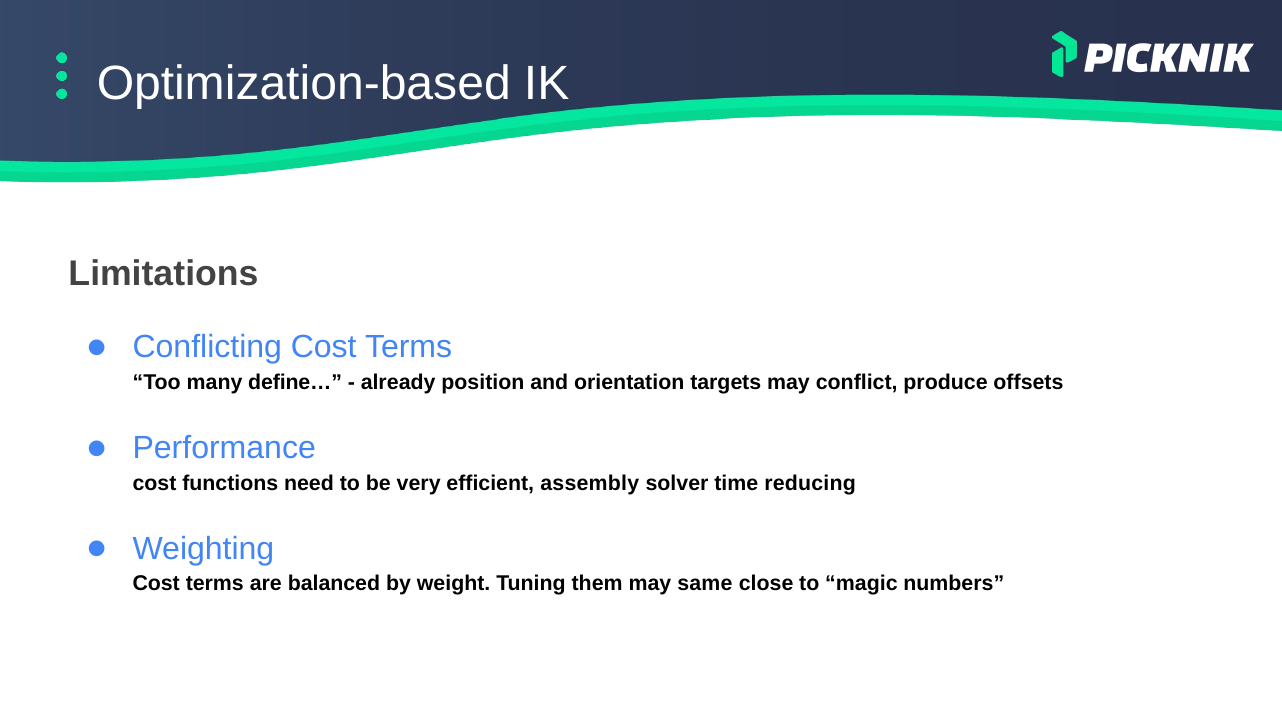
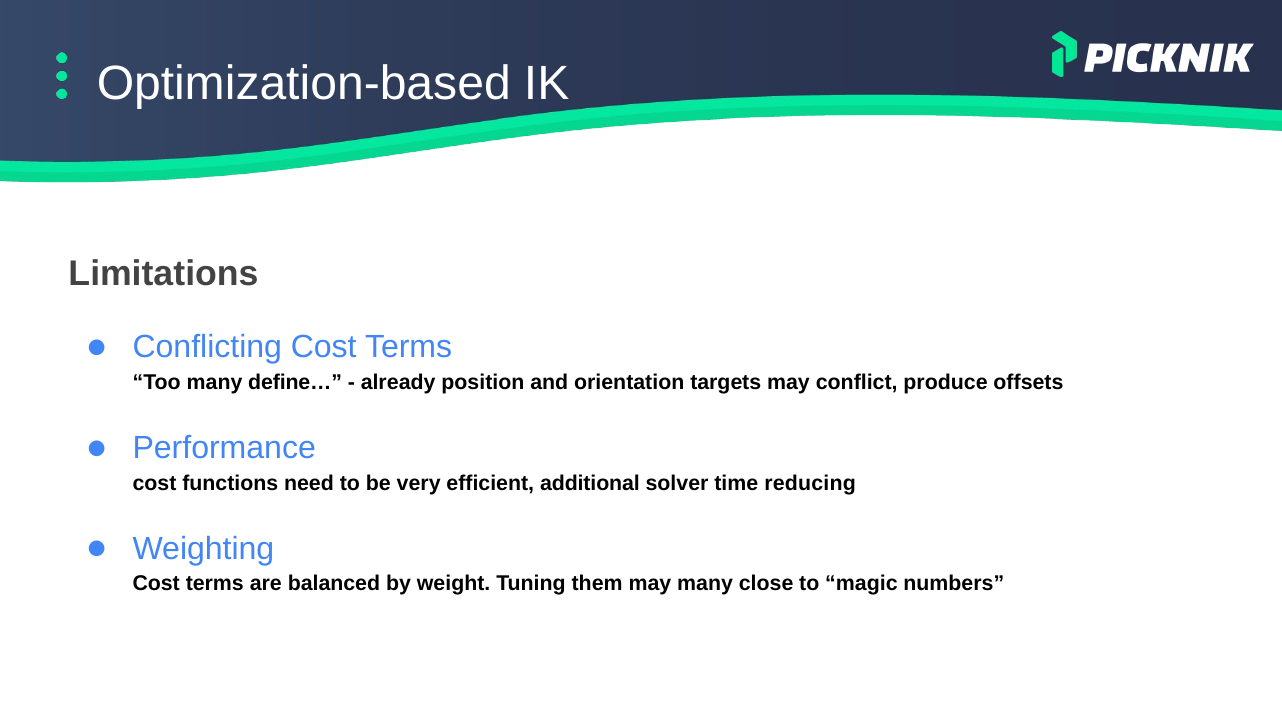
assembly: assembly -> additional (590, 483)
may same: same -> many (705, 584)
